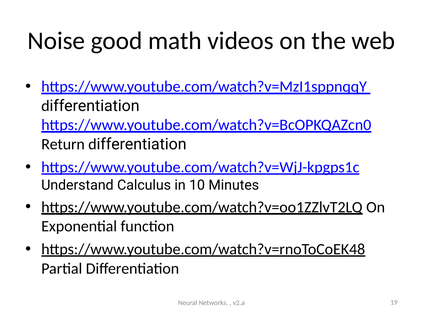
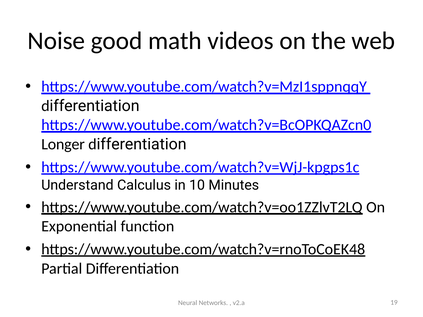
Return: Return -> Longer (63, 144)
